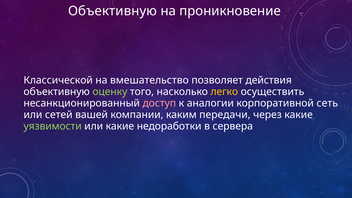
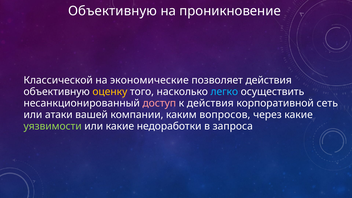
вмешательство: вмешательство -> экономические (149, 80)
оценку colour: light green -> yellow (110, 92)
легко colour: yellow -> light blue (224, 92)
к аналогии: аналогии -> действия (210, 103)
сетей: сетей -> атаки (59, 115)
передачи: передачи -> вопросов (225, 115)
сервера: сервера -> запроса (233, 126)
